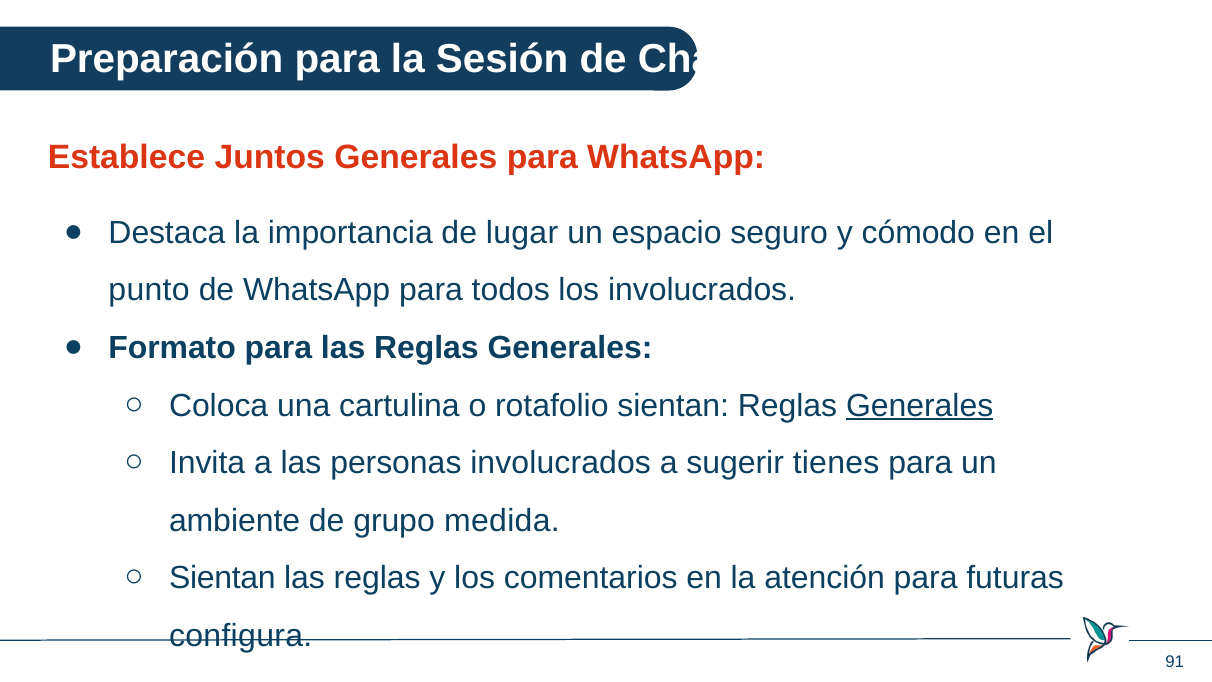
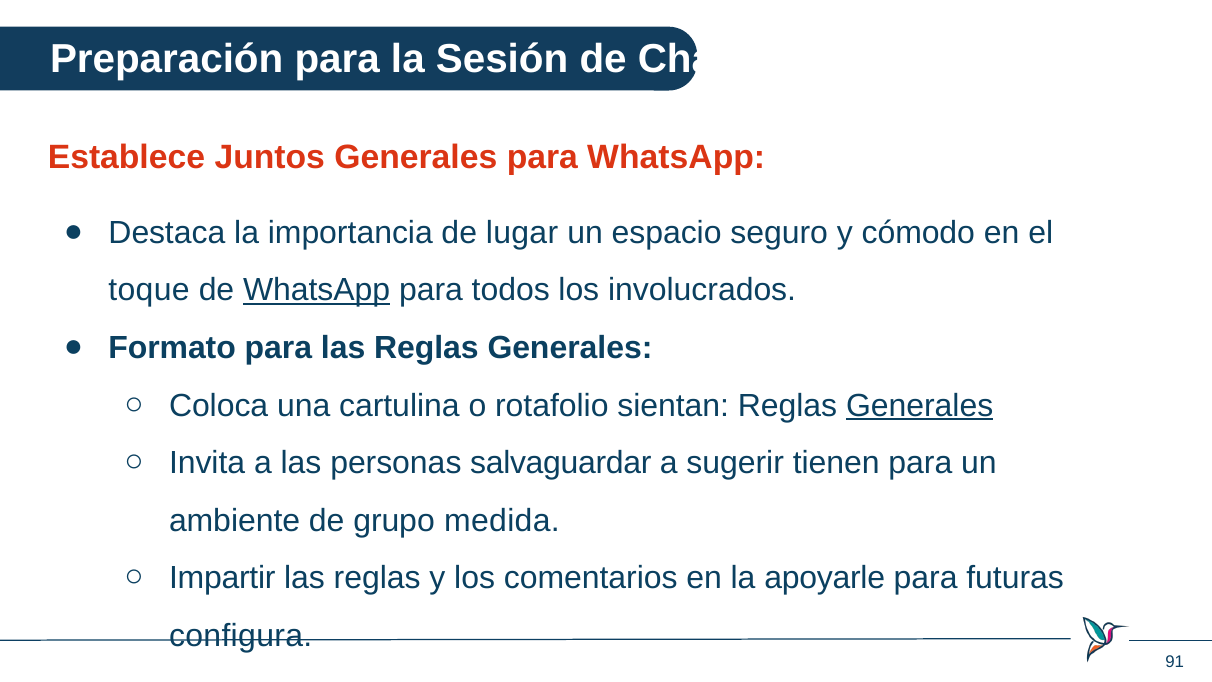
punto: punto -> toque (149, 290)
WhatsApp underline: none -> present (317, 290)
personas involucrados: involucrados -> salvaguardar (561, 463)
tienes: tienes -> tienen (836, 463)
Sientan: Sientan -> Impartir (222, 578)
atención: atención -> apoyarle (825, 578)
